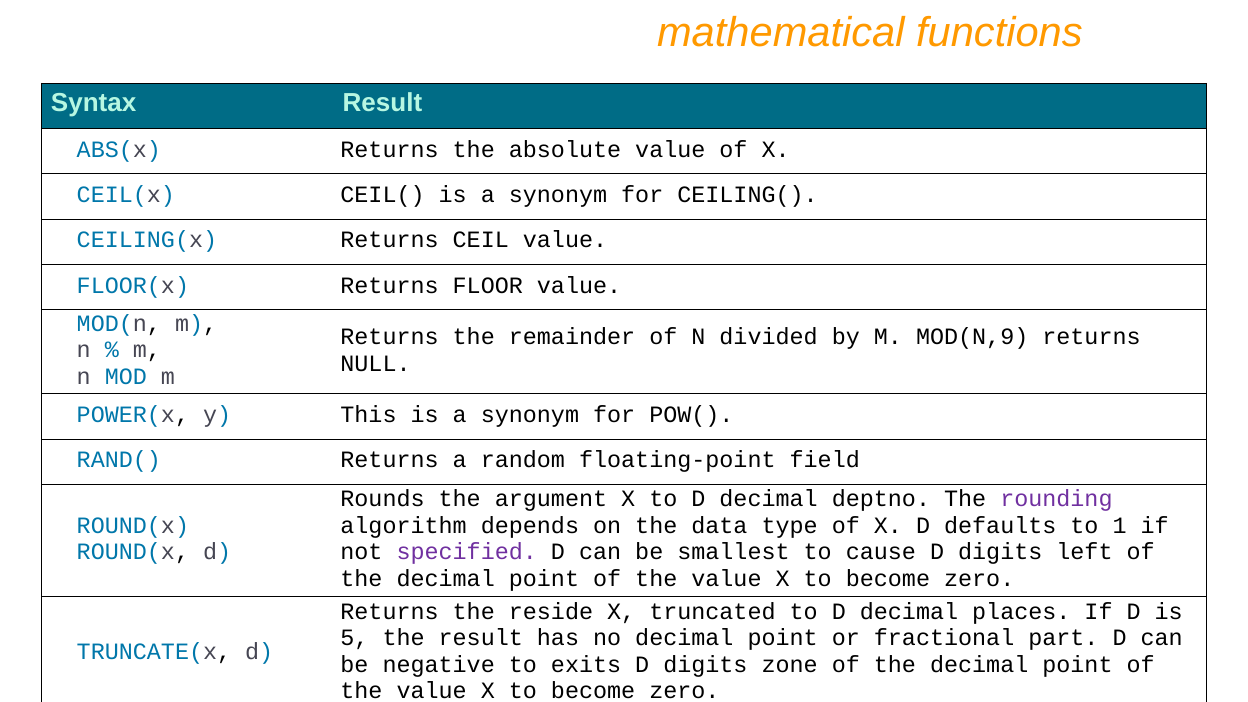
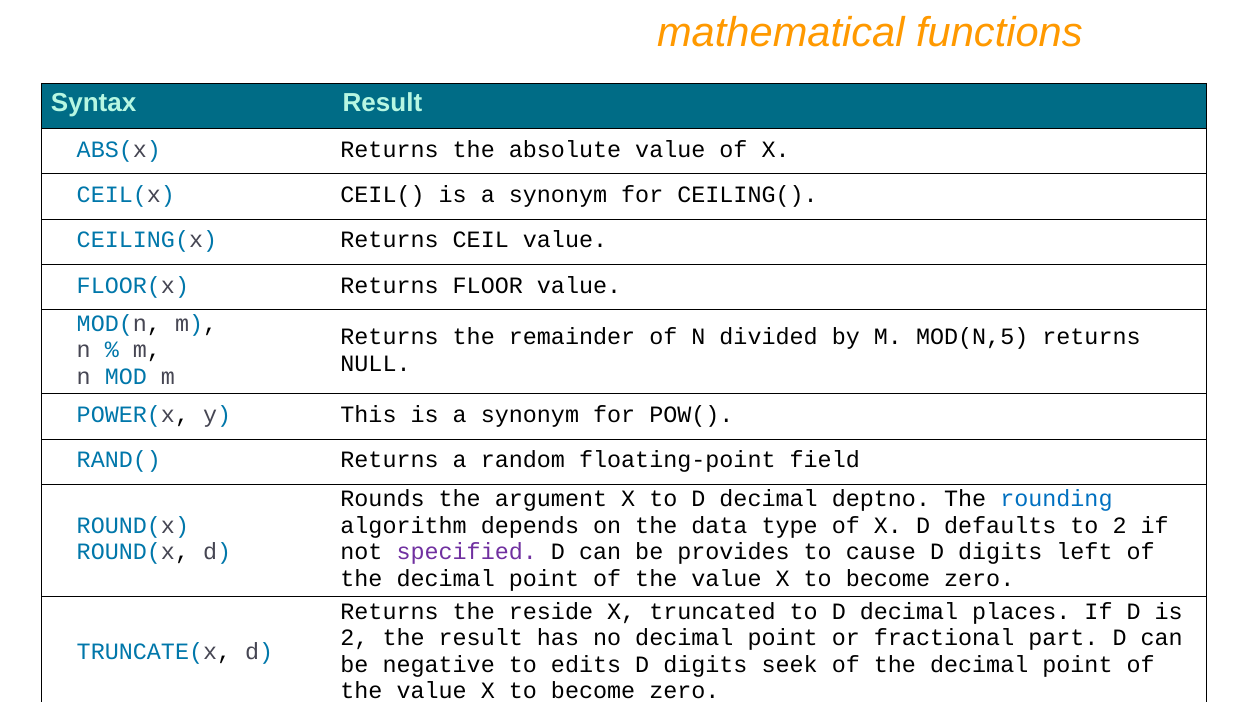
MOD(N,9: MOD(N,9 -> MOD(N,5 (972, 337)
rounding colour: purple -> blue (1056, 499)
to 1: 1 -> 2 (1120, 526)
smallest: smallest -> provides (733, 552)
5: 5 -> 2 (354, 638)
exits: exits -> edits (586, 665)
zone: zone -> seek (790, 665)
